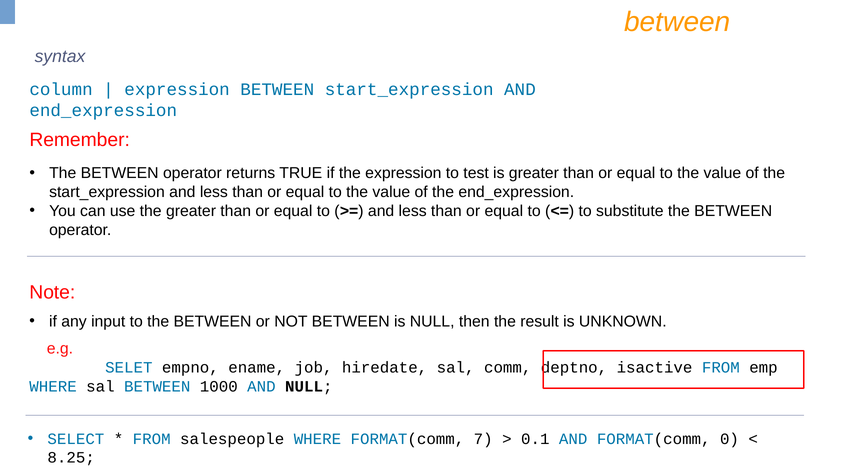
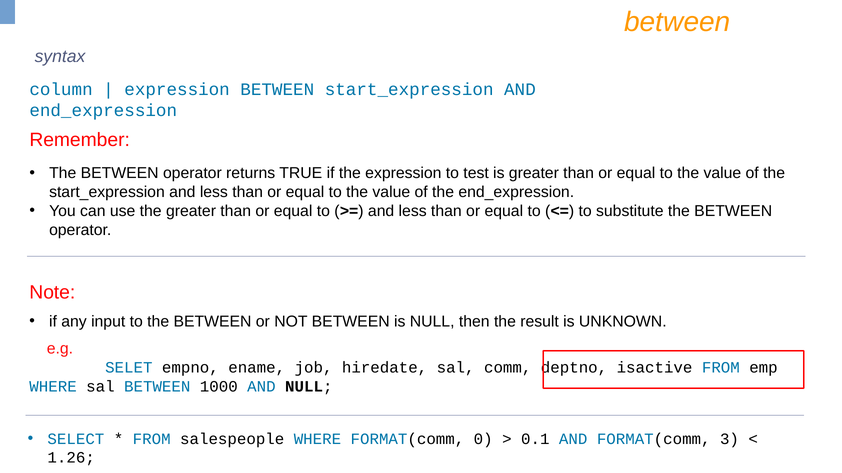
7: 7 -> 0 (483, 439)
0: 0 -> 3 (729, 439)
8.25: 8.25 -> 1.26 (71, 458)
